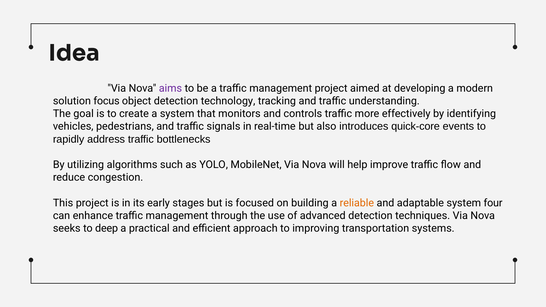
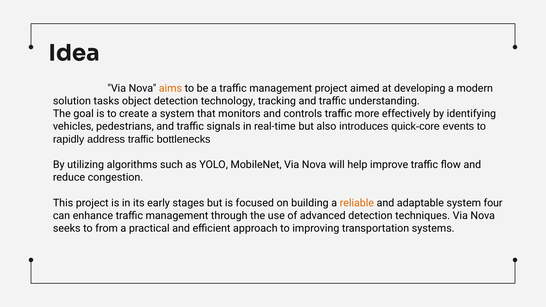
aims colour: purple -> orange (170, 88)
focus: focus -> tasks (106, 101)
deep: deep -> from (107, 229)
